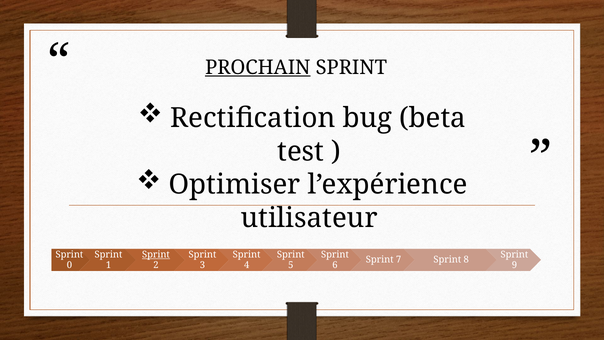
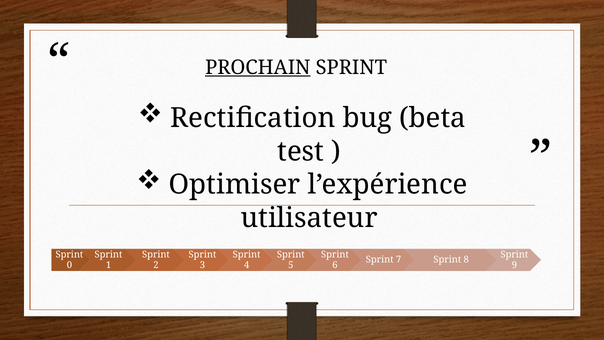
Sprint underline: present -> none (156, 254)
